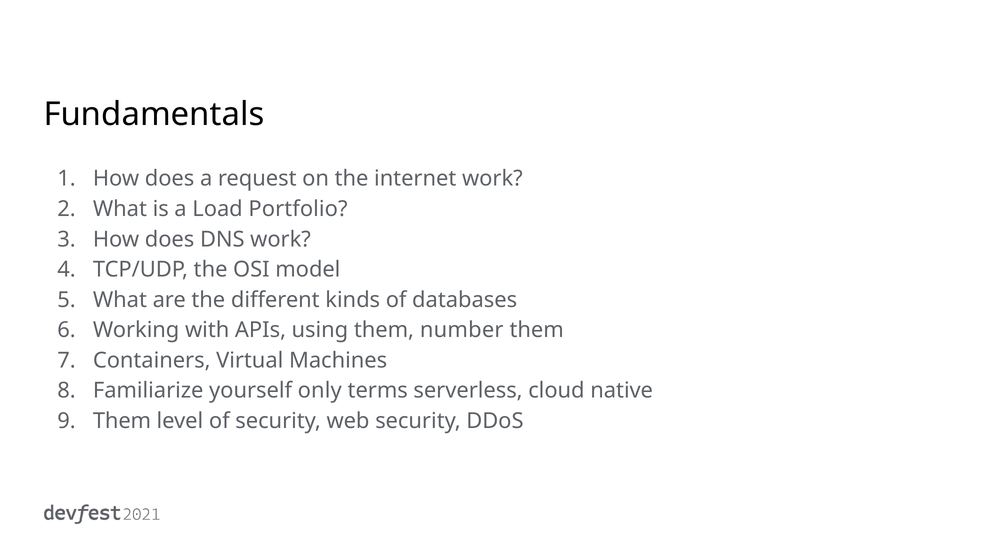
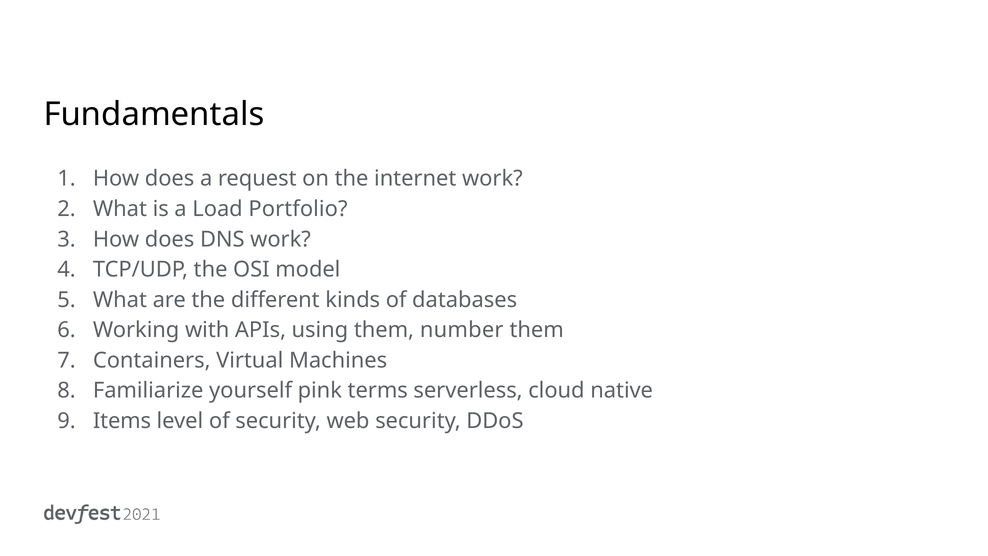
only: only -> pink (320, 390)
Them: Them -> Items (122, 421)
